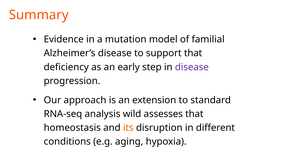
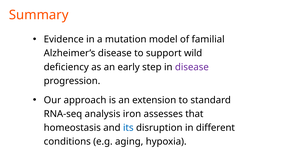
support that: that -> wild (193, 53)
wild: wild -> iron (132, 114)
its colour: orange -> blue (128, 128)
